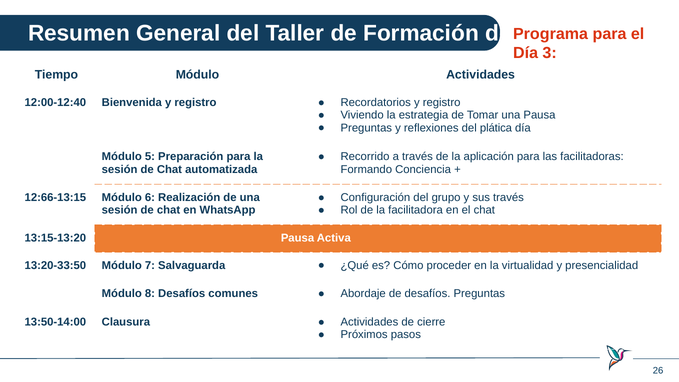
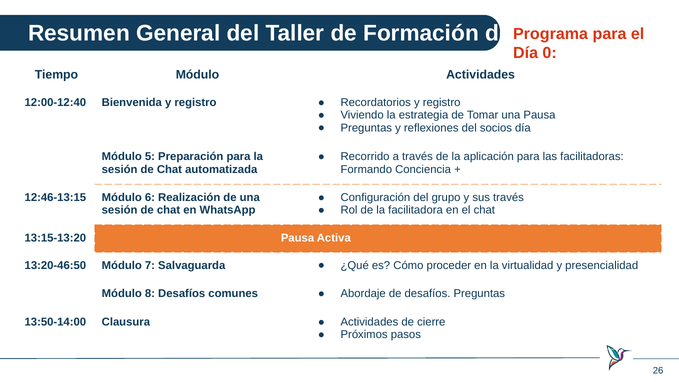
3: 3 -> 0 (550, 53)
plática: plática -> socios (496, 128)
12:66-13:15: 12:66-13:15 -> 12:46-13:15 (55, 197)
13:20-33:50: 13:20-33:50 -> 13:20-46:50 (55, 265)
